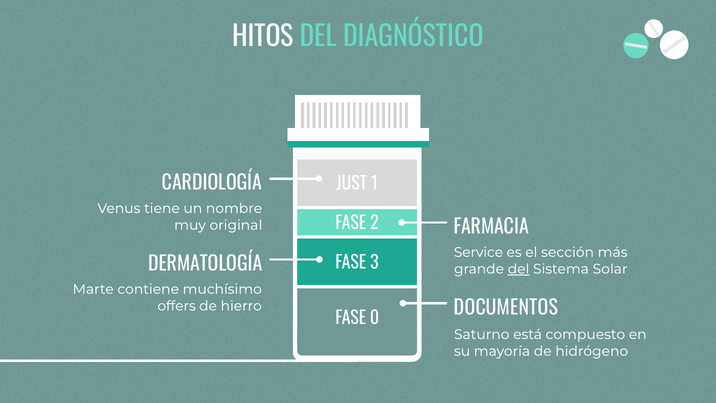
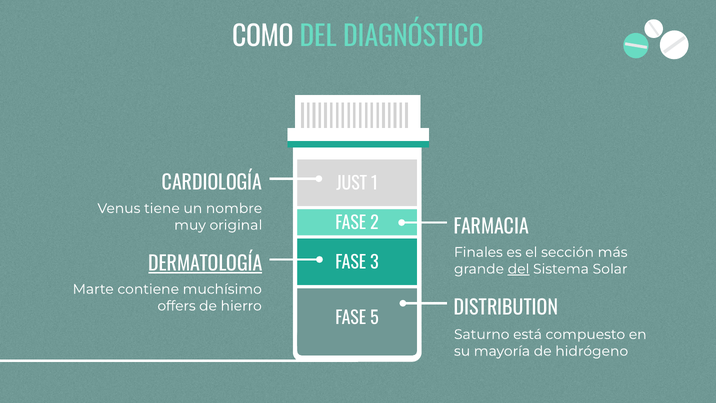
HITOS: HITOS -> COMO (263, 37)
Service: Service -> Finales (478, 252)
DERMATOLOGÍA underline: none -> present (205, 264)
DOCUMENTOS: DOCUMENTOS -> DISTRIBUTION (506, 308)
0: 0 -> 5 (374, 318)
